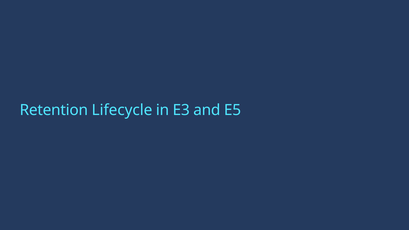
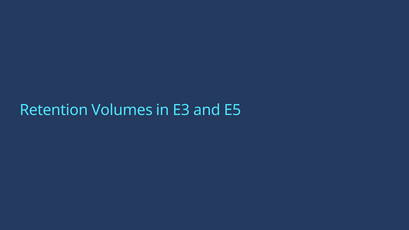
Lifecycle: Lifecycle -> Volumes (122, 110)
